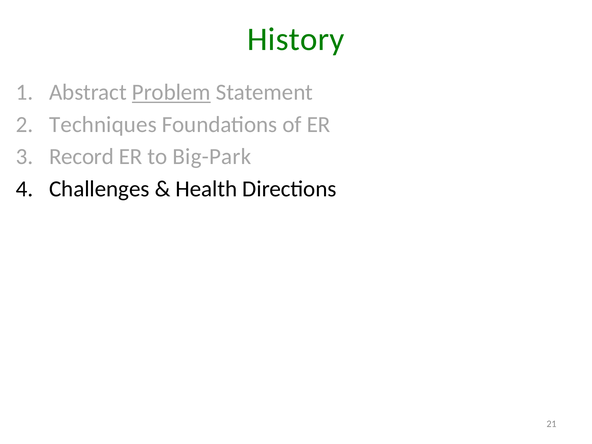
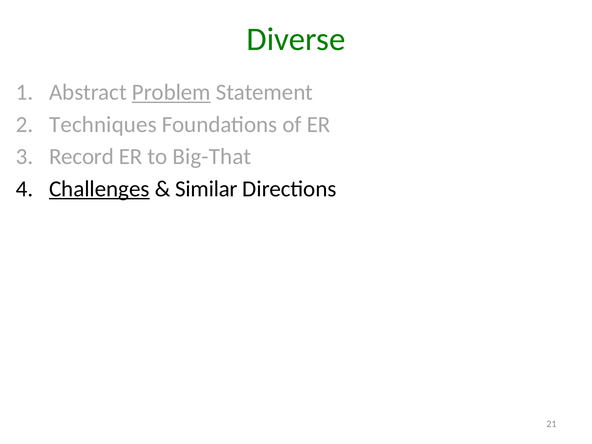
History: History -> Diverse (296, 39)
Big-Park: Big-Park -> Big-That (212, 157)
Challenges underline: none -> present (99, 189)
Health: Health -> Similar (206, 189)
